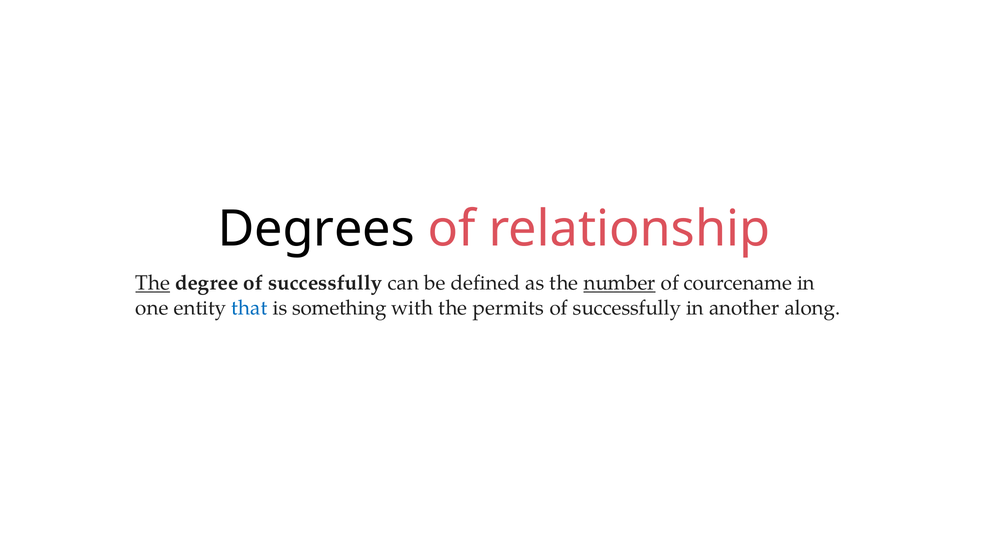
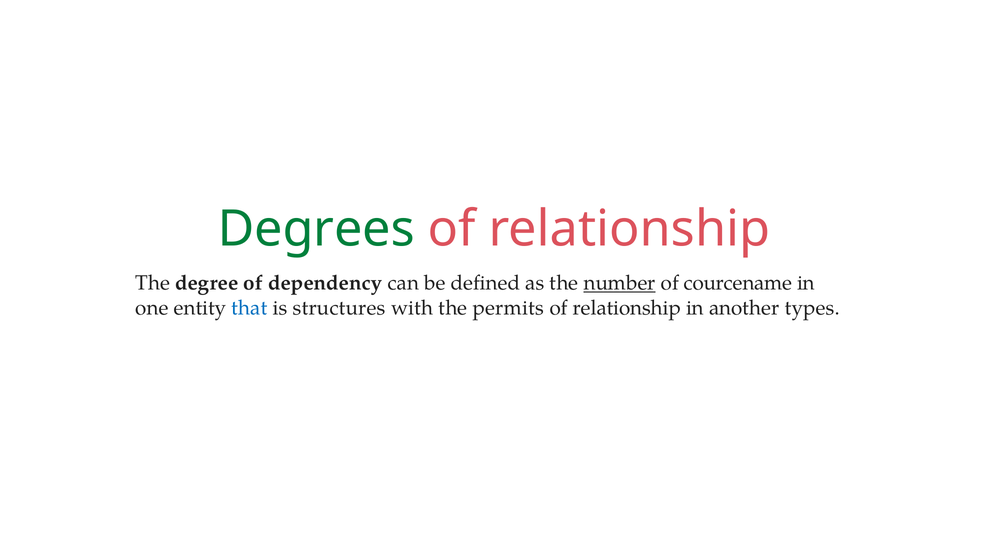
Degrees colour: black -> green (316, 229)
The underline: present -> none (153, 283)
degree of successfully: successfully -> dependency (325, 283)
something: something -> structures (339, 308)
successfully: successfully -> relationship (627, 308)
along: along -> types (812, 308)
